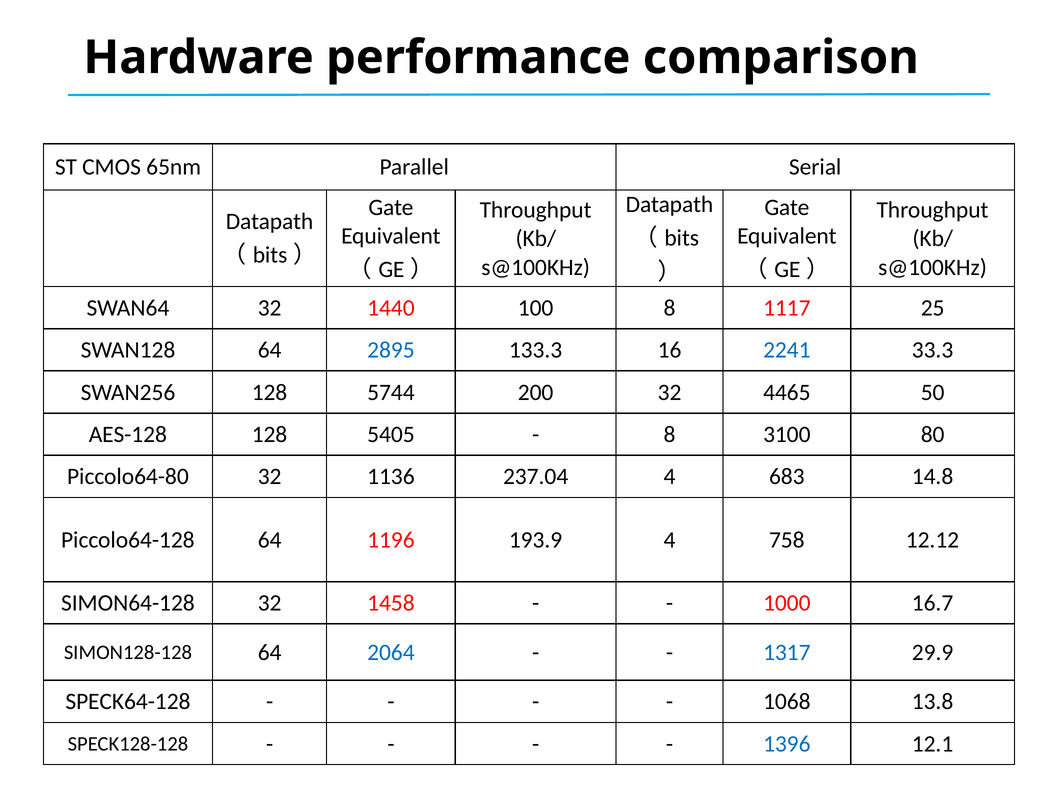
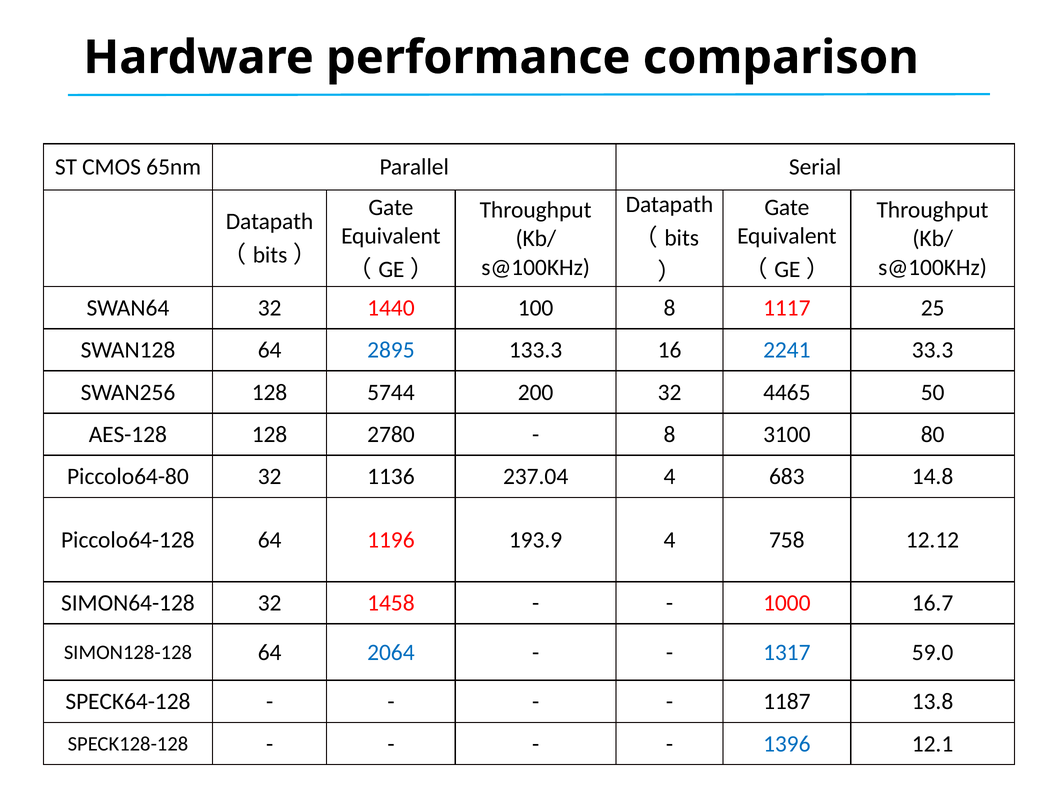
5405: 5405 -> 2780 (391, 434)
29.9: 29.9 -> 59.0 (933, 652)
1068: 1068 -> 1187 (787, 701)
